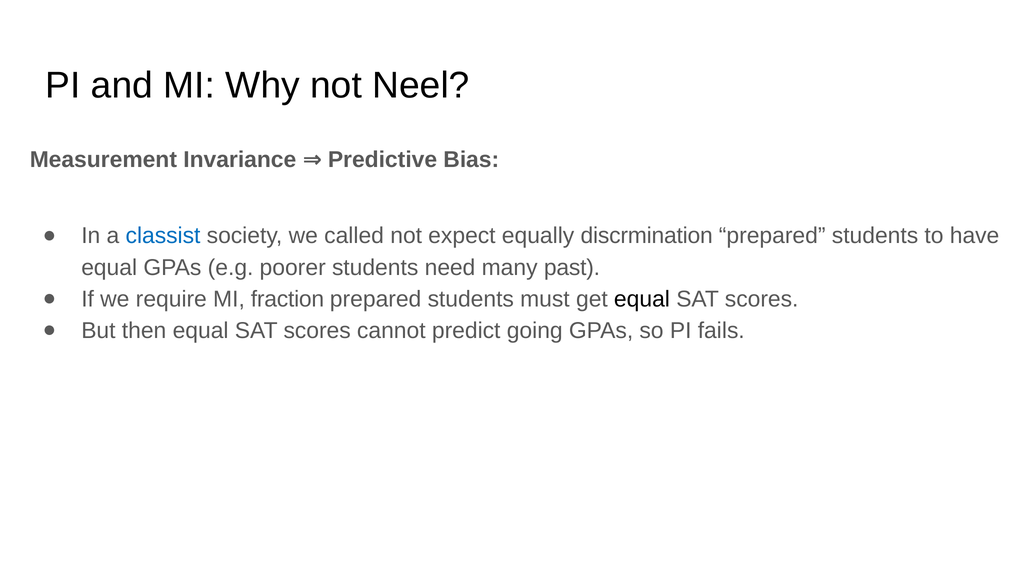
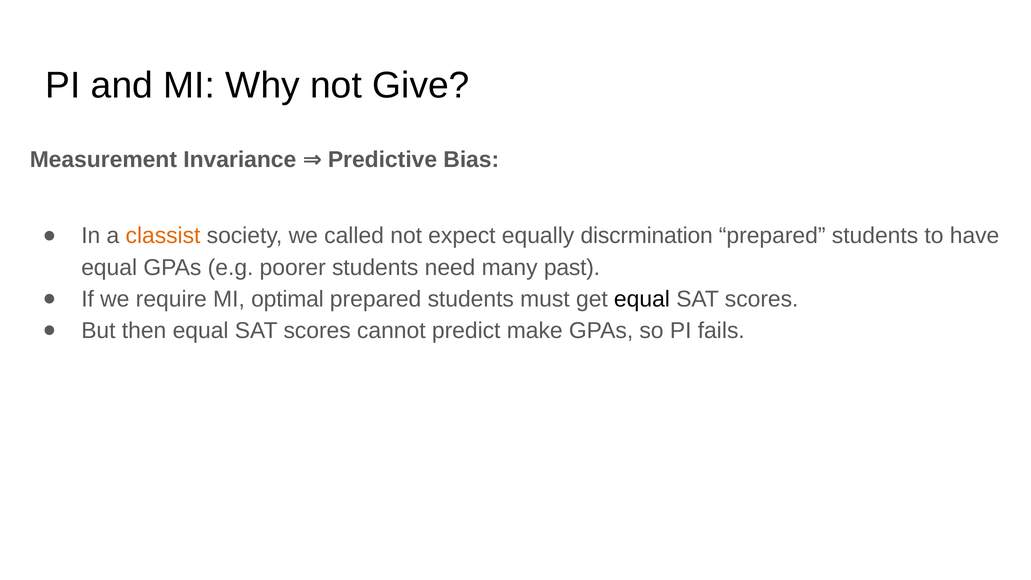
Neel: Neel -> Give (421, 85)
classist colour: blue -> orange (163, 236)
fraction: fraction -> optimal (287, 299)
going: going -> make (535, 331)
